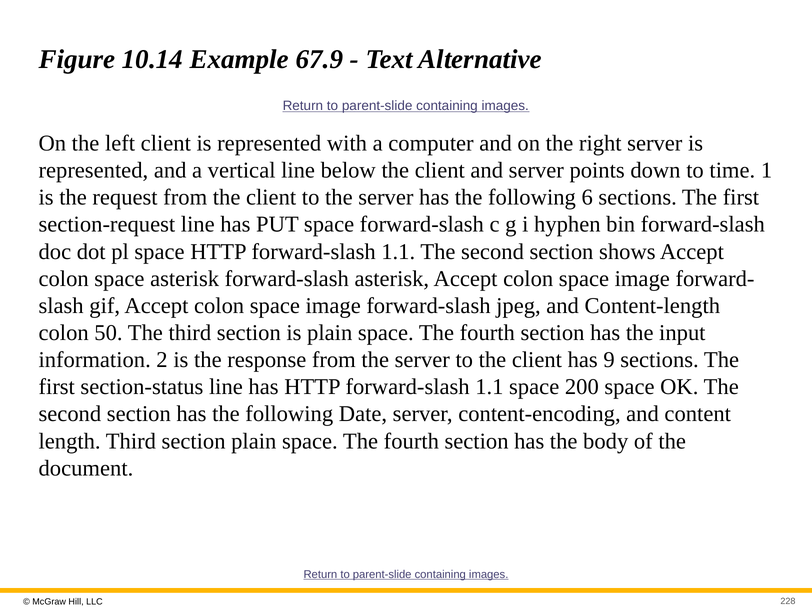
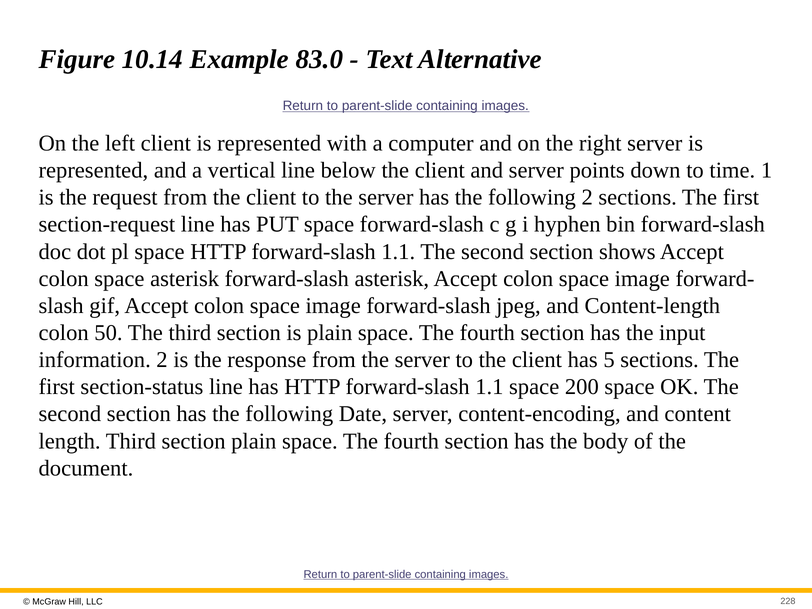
67.9: 67.9 -> 83.0 (319, 59)
following 6: 6 -> 2 (587, 197)
9: 9 -> 5 (609, 360)
